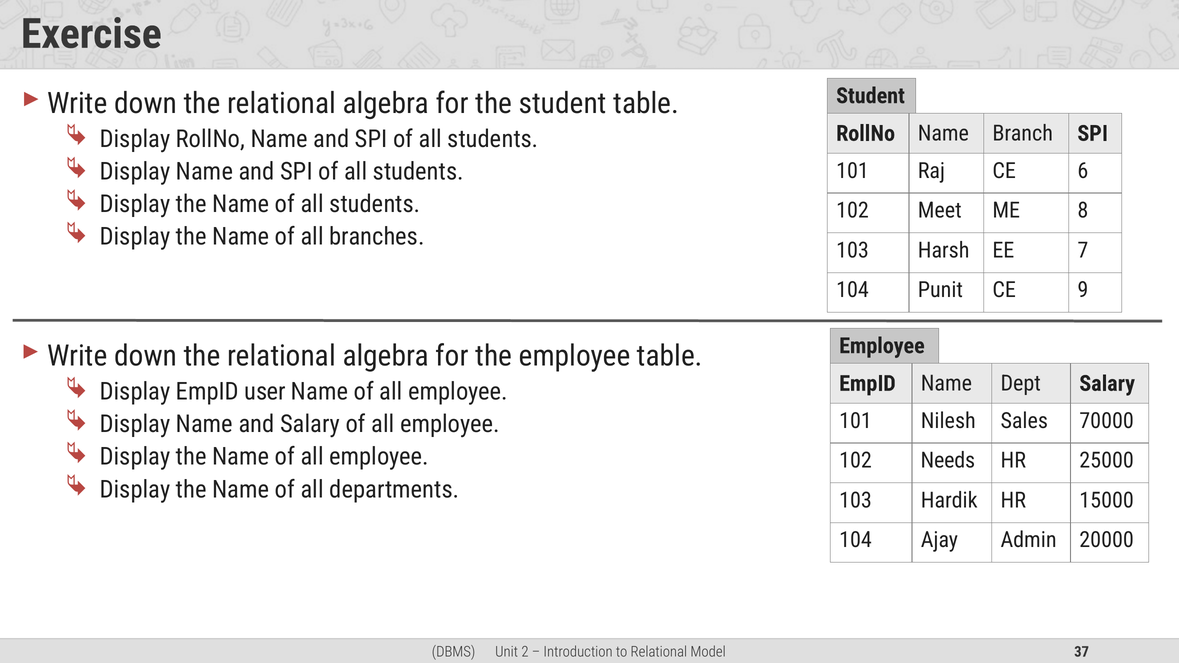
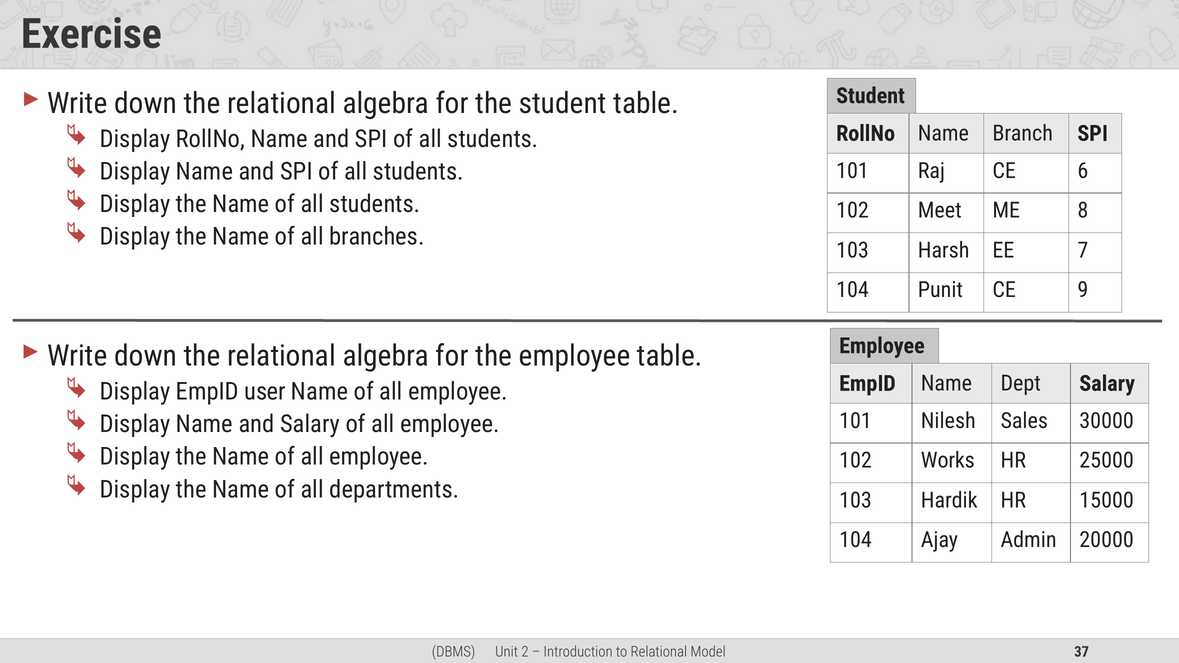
70000: 70000 -> 30000 (1107, 421)
Needs: Needs -> Works (948, 461)
